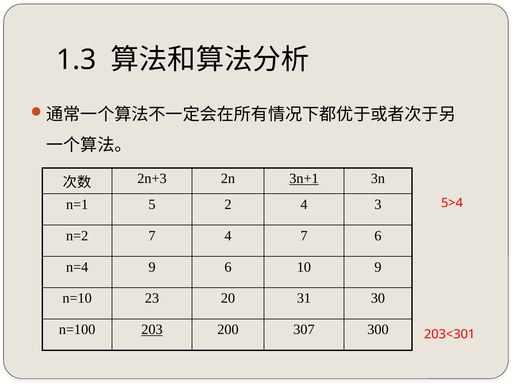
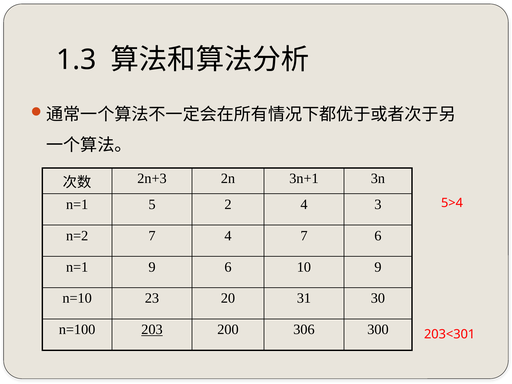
3n+1 underline: present -> none (304, 179)
n=4: n=4 -> n=1 (77, 267)
307: 307 -> 306 (304, 329)
